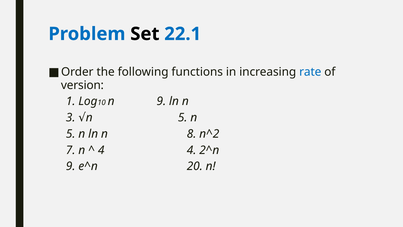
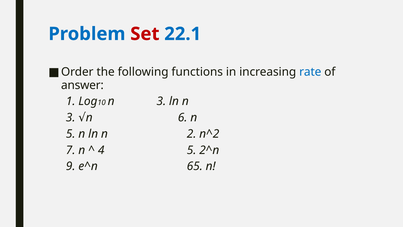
Set colour: black -> red (145, 34)
version: version -> answer (82, 85)
10 n 9: 9 -> 3 (161, 101)
5: 5 -> 6 (183, 117)
8: 8 -> 2 (192, 134)
4 4: 4 -> 5 (192, 150)
20: 20 -> 65 (195, 166)
